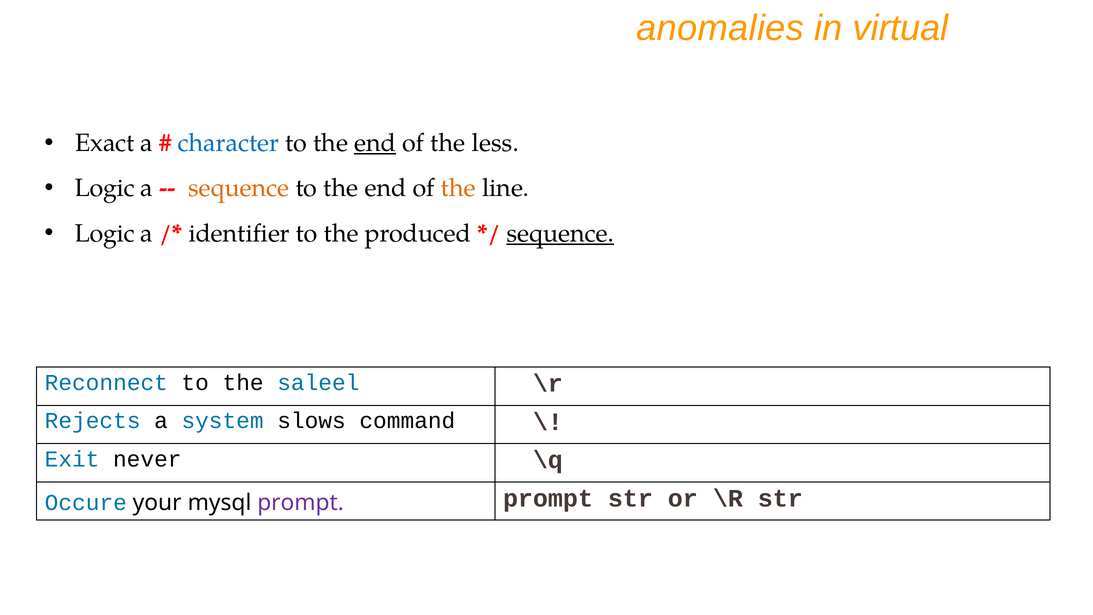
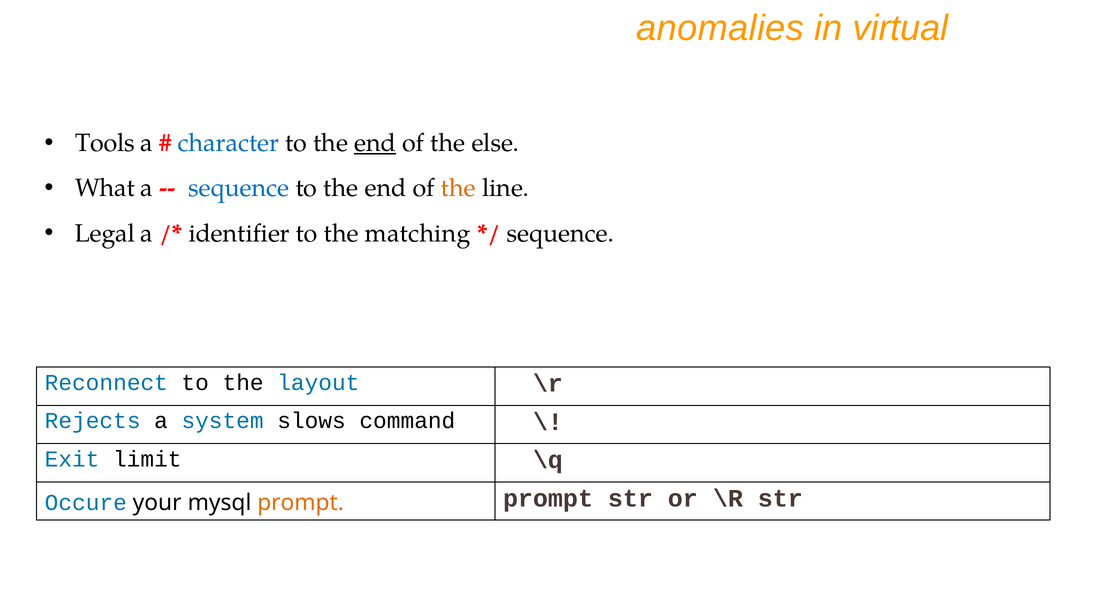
Exact: Exact -> Tools (105, 143)
less: less -> else (495, 143)
Logic: Logic -> What (105, 188)
sequence colour: orange -> blue (239, 188)
Logic: Logic -> Legal (105, 233)
produced: produced -> matching (418, 233)
sequence underline: present -> none (560, 233)
saleel: saleel -> layout (318, 382)
never: never -> limit (147, 459)
prompt colour: purple -> orange (301, 503)
